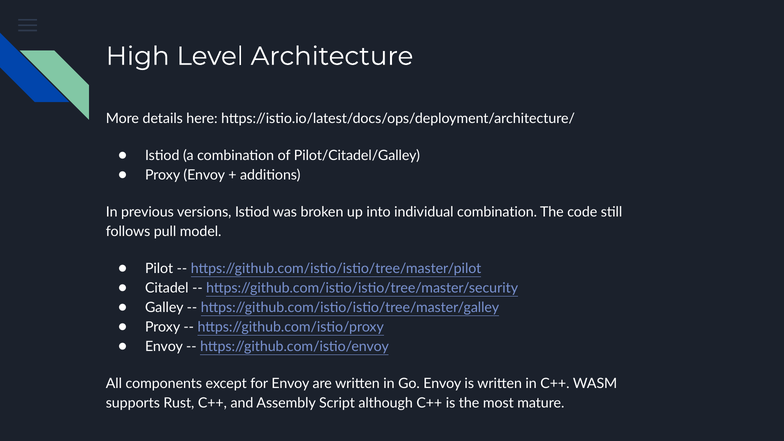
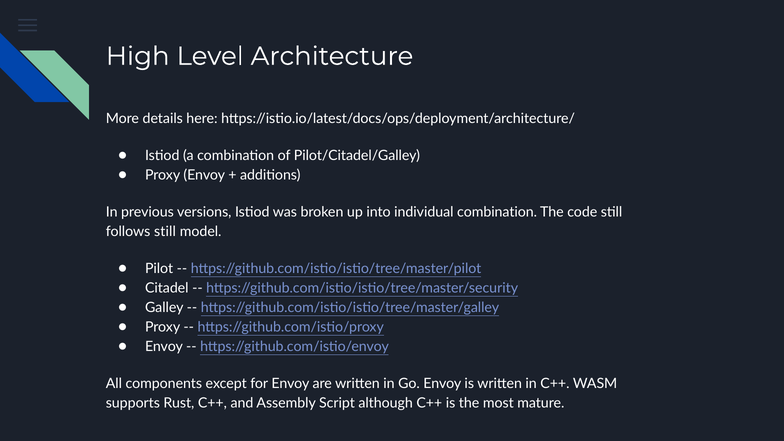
follows pull: pull -> still (165, 231)
